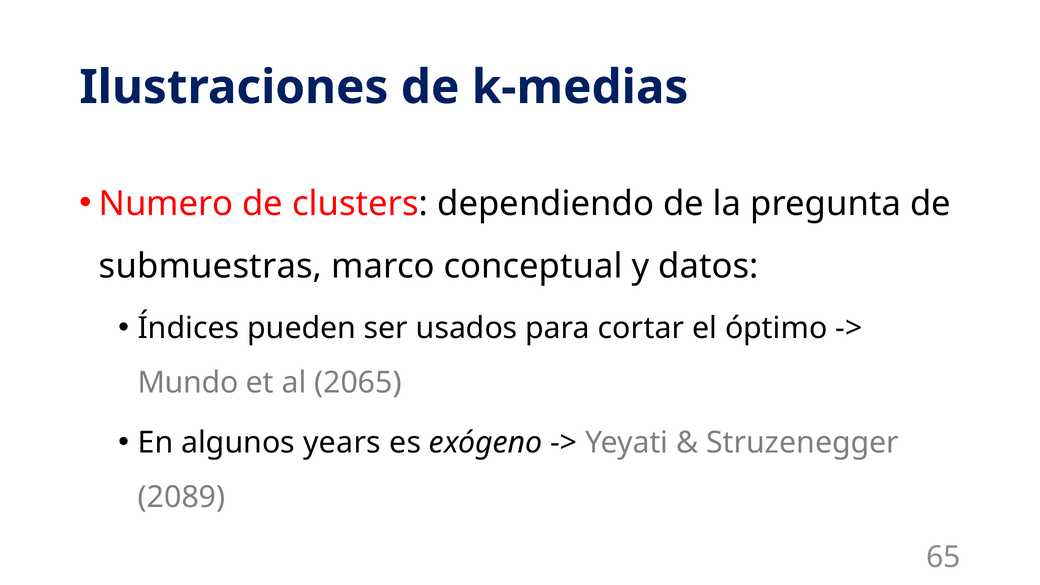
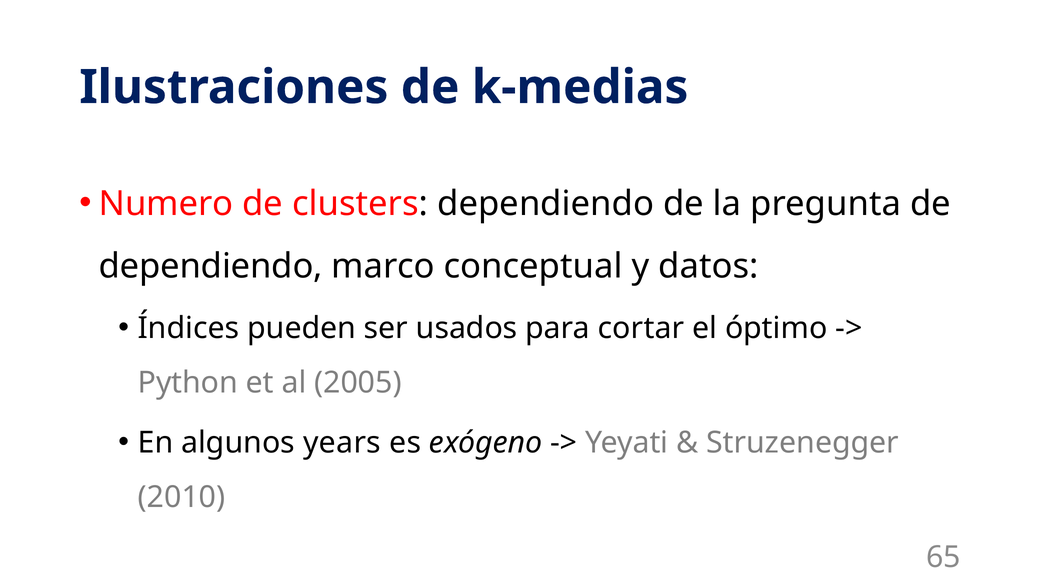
submuestras: submuestras -> dependiendo (211, 266)
Mundo: Mundo -> Python (188, 383)
2065: 2065 -> 2005 (358, 383)
2089: 2089 -> 2010 (182, 497)
